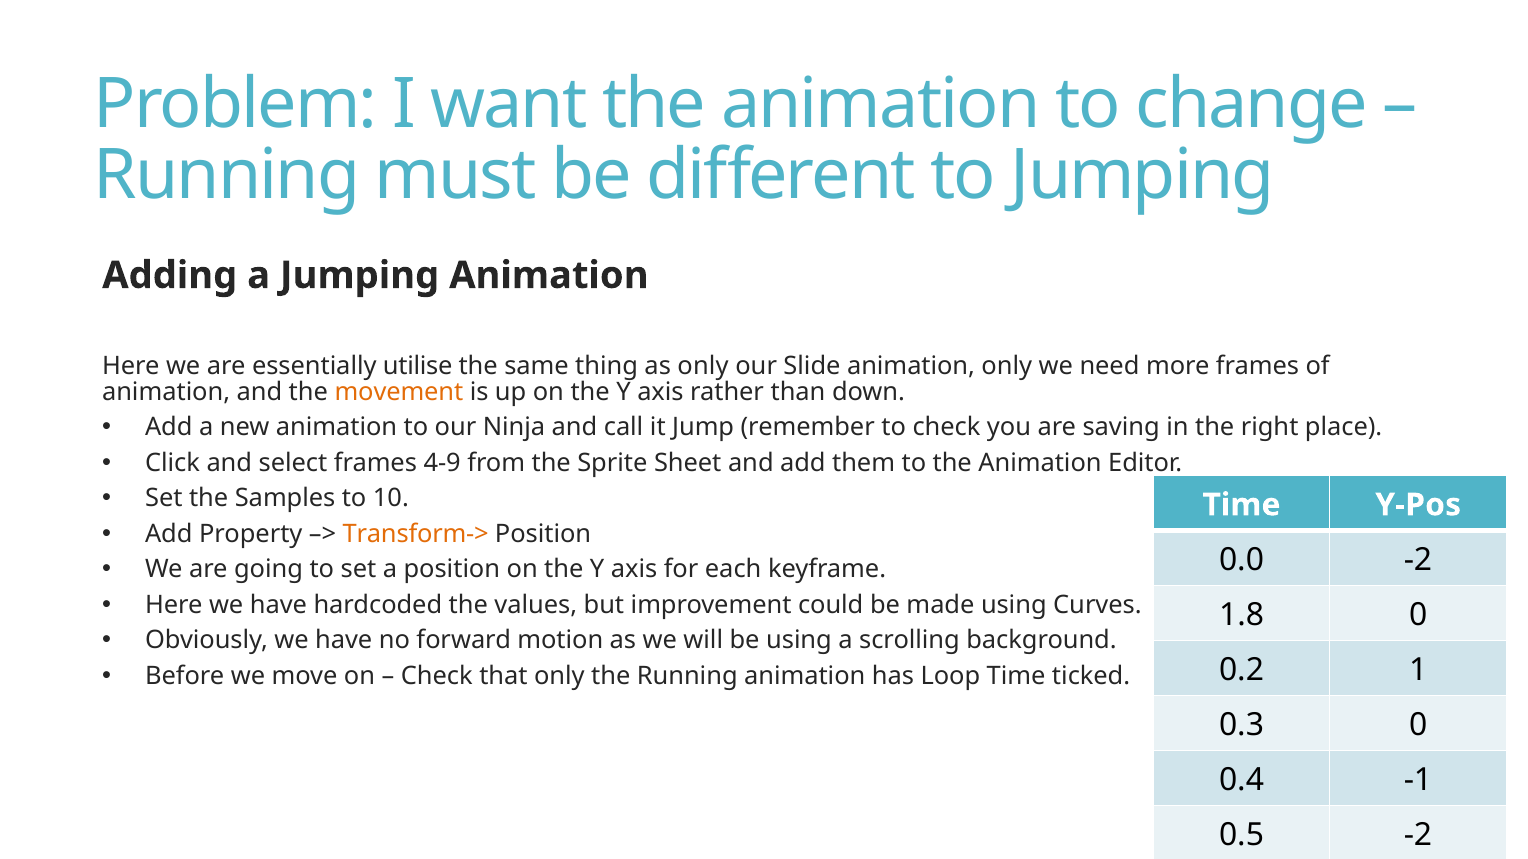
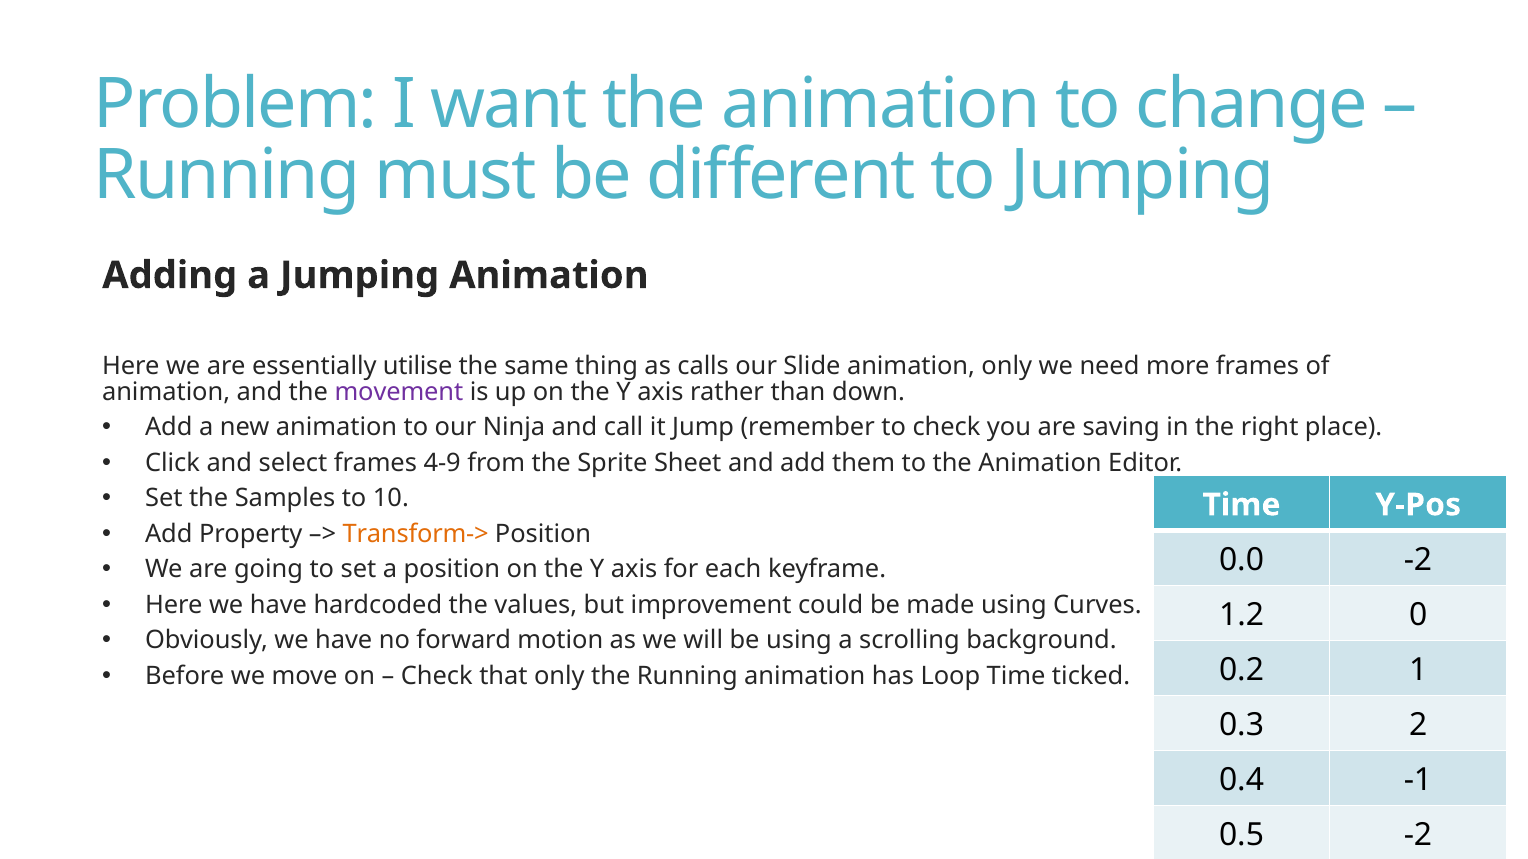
as only: only -> calls (703, 366)
movement colour: orange -> purple (399, 392)
1.8: 1.8 -> 1.2 (1242, 615)
0.3 0: 0 -> 2 (1418, 725)
